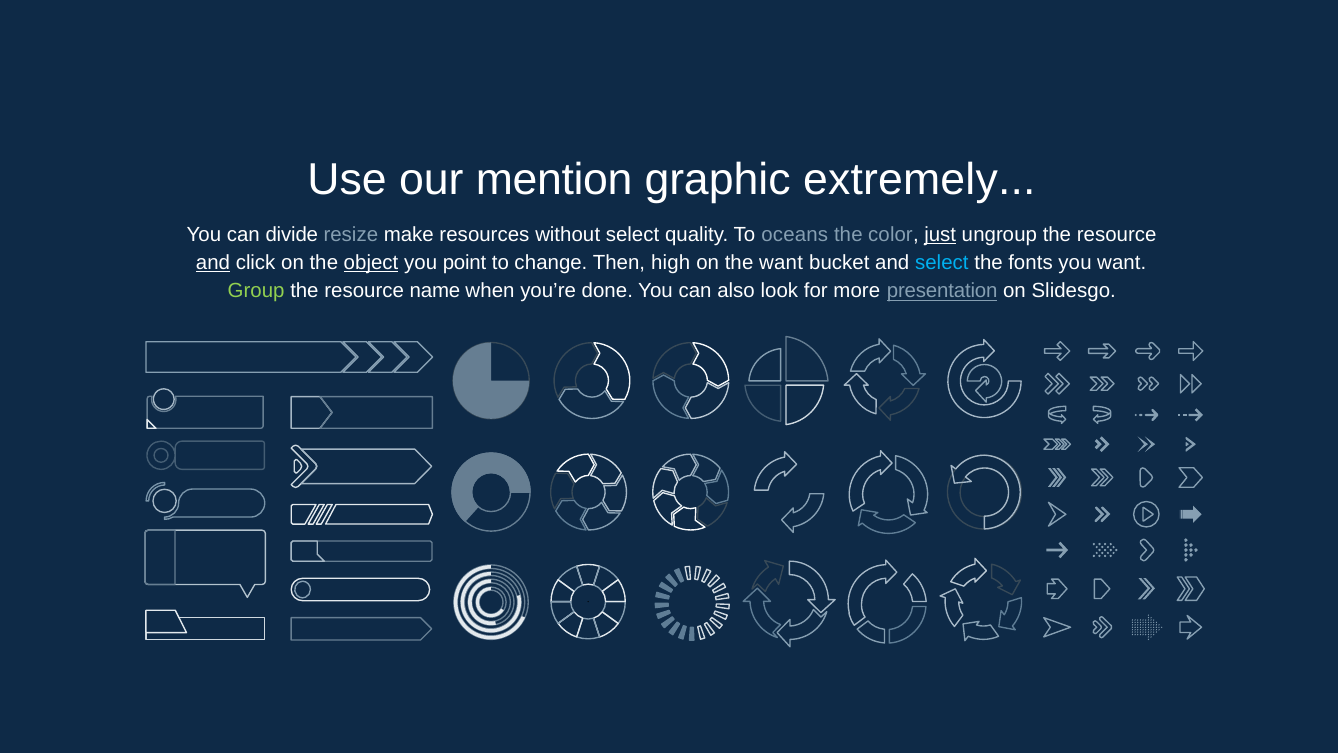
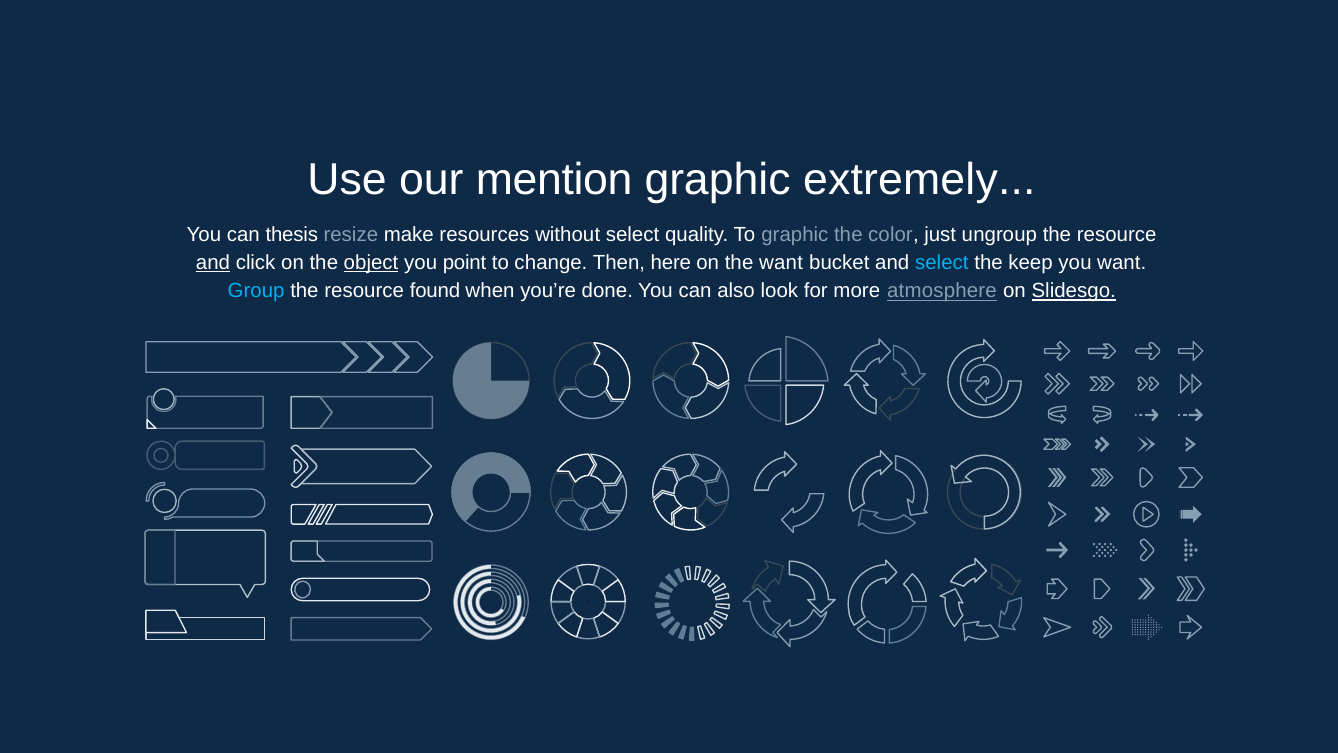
divide: divide -> thesis (292, 235)
To oceans: oceans -> graphic (795, 235)
just underline: present -> none (940, 235)
high: high -> here (671, 263)
fonts: fonts -> keep (1031, 263)
Group colour: light green -> light blue (256, 291)
name: name -> found (435, 291)
presentation: presentation -> atmosphere (942, 291)
Slidesgo underline: none -> present (1074, 291)
